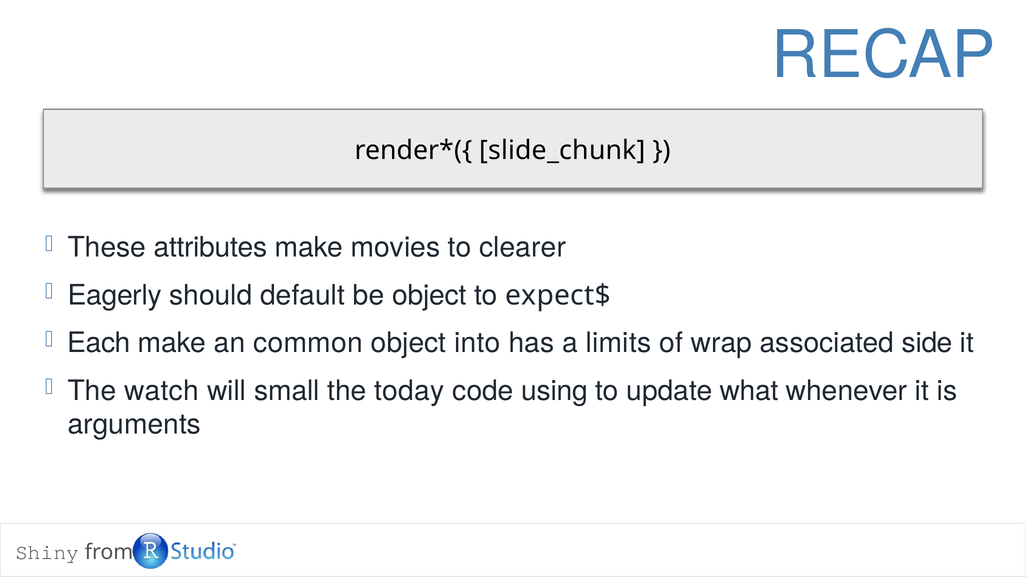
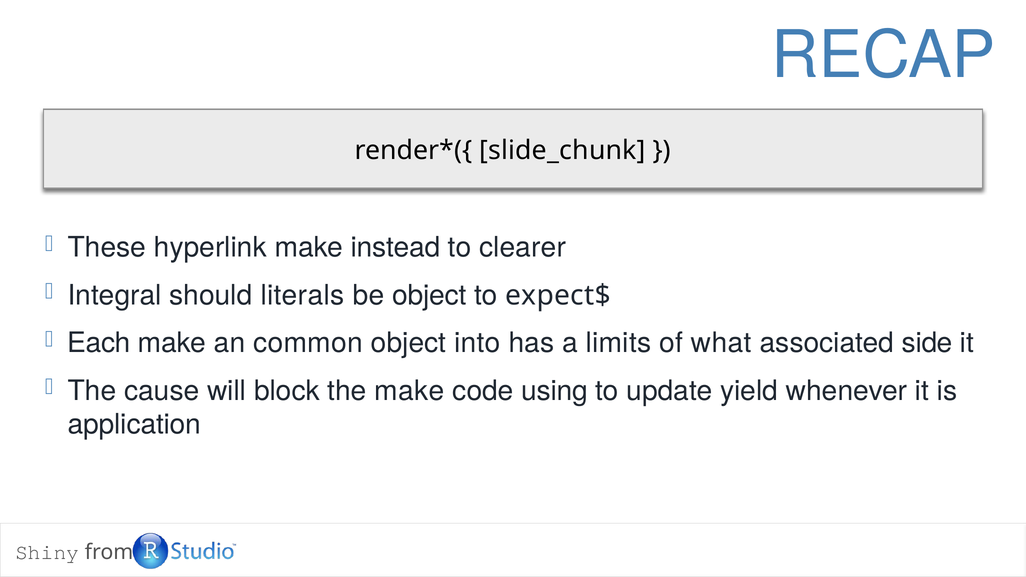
attributes: attributes -> hyperlink (210, 248)
movies: movies -> instead (396, 248)
Eagerly: Eagerly -> Integral (115, 295)
default: default -> literals (302, 295)
wrap: wrap -> what (721, 343)
watch: watch -> cause (162, 391)
small: small -> block (287, 391)
the today: today -> make (409, 391)
what: what -> yield (749, 391)
arguments: arguments -> application (134, 425)
